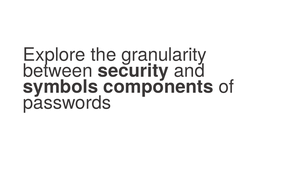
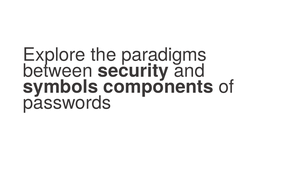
granularity: granularity -> paradigms (164, 55)
